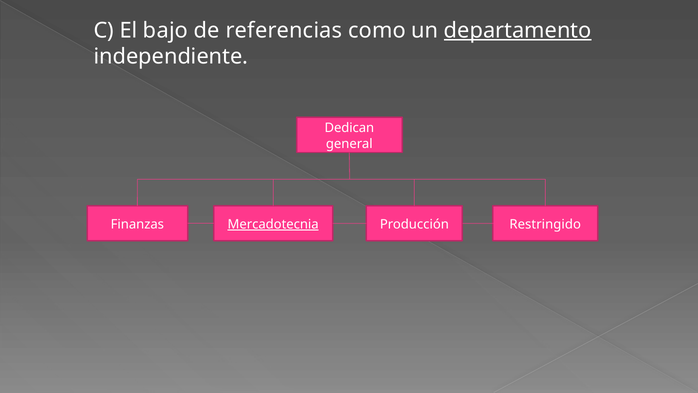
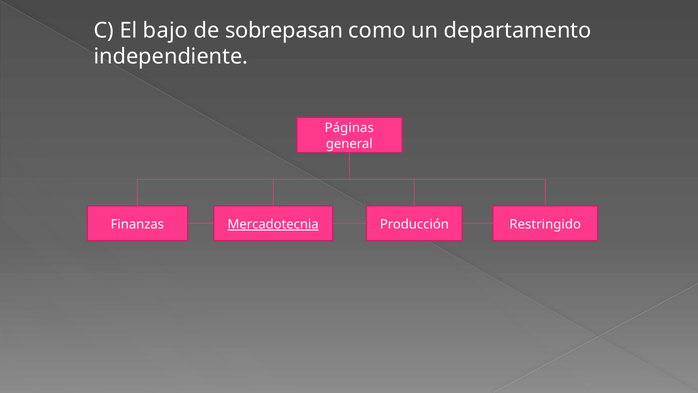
referencias: referencias -> sobrepasan (284, 30)
departamento underline: present -> none (518, 30)
Dedican: Dedican -> Páginas (349, 128)
